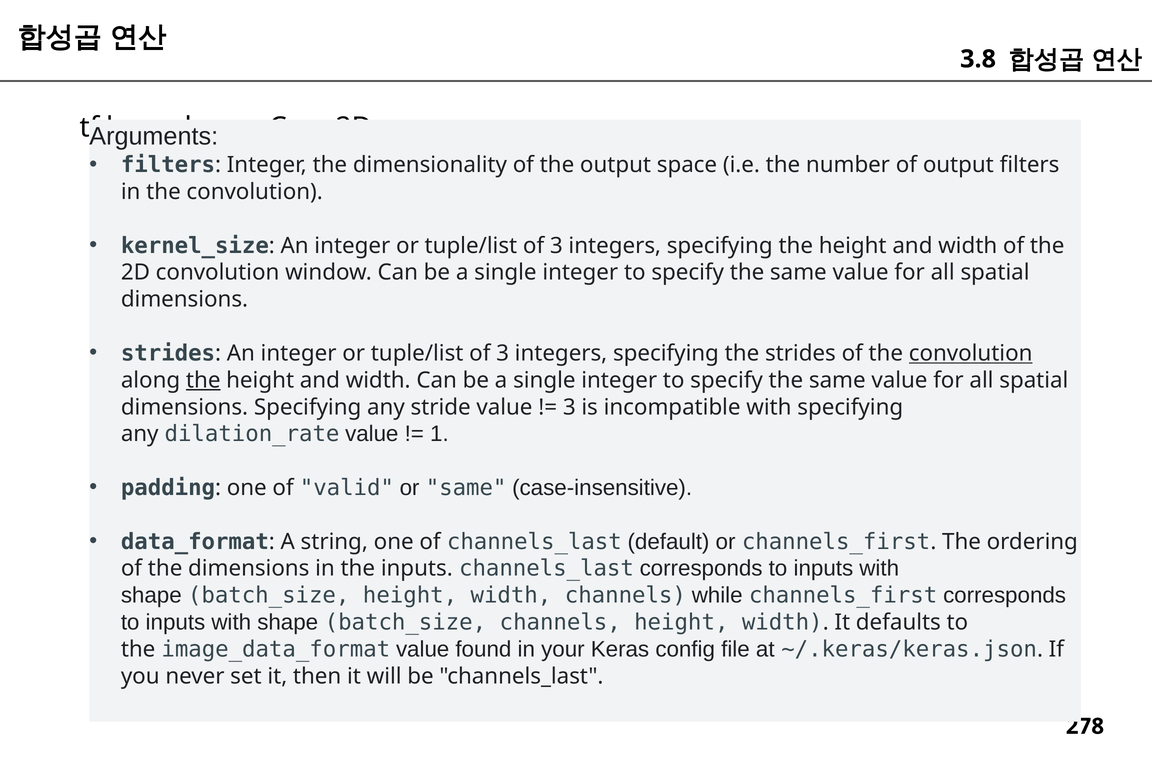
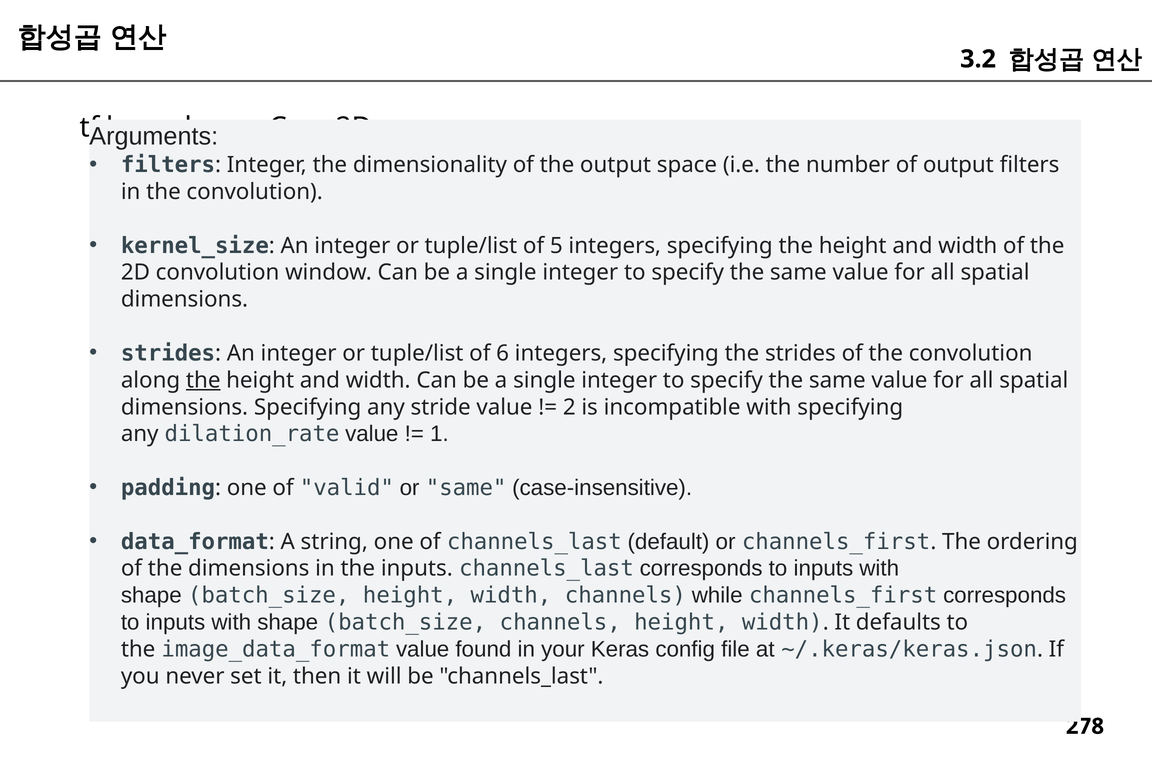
3.8: 3.8 -> 3.2 (978, 59)
3: 3 -> 5 (556, 246)
3: 3 -> 6 (503, 353)
convolution underline: present -> none (971, 353)
3: 3 -> 2 (569, 407)
